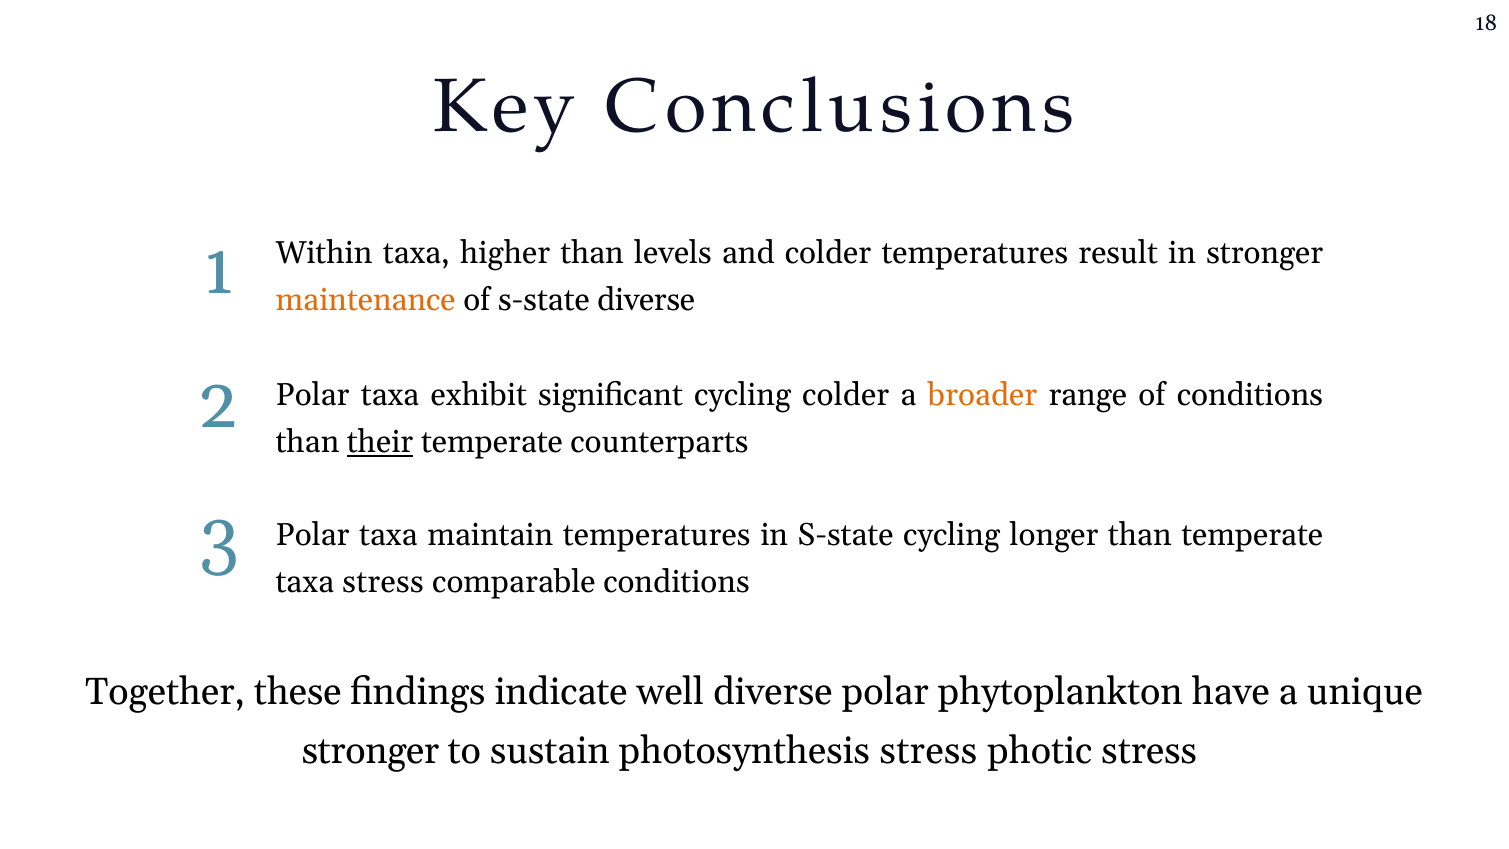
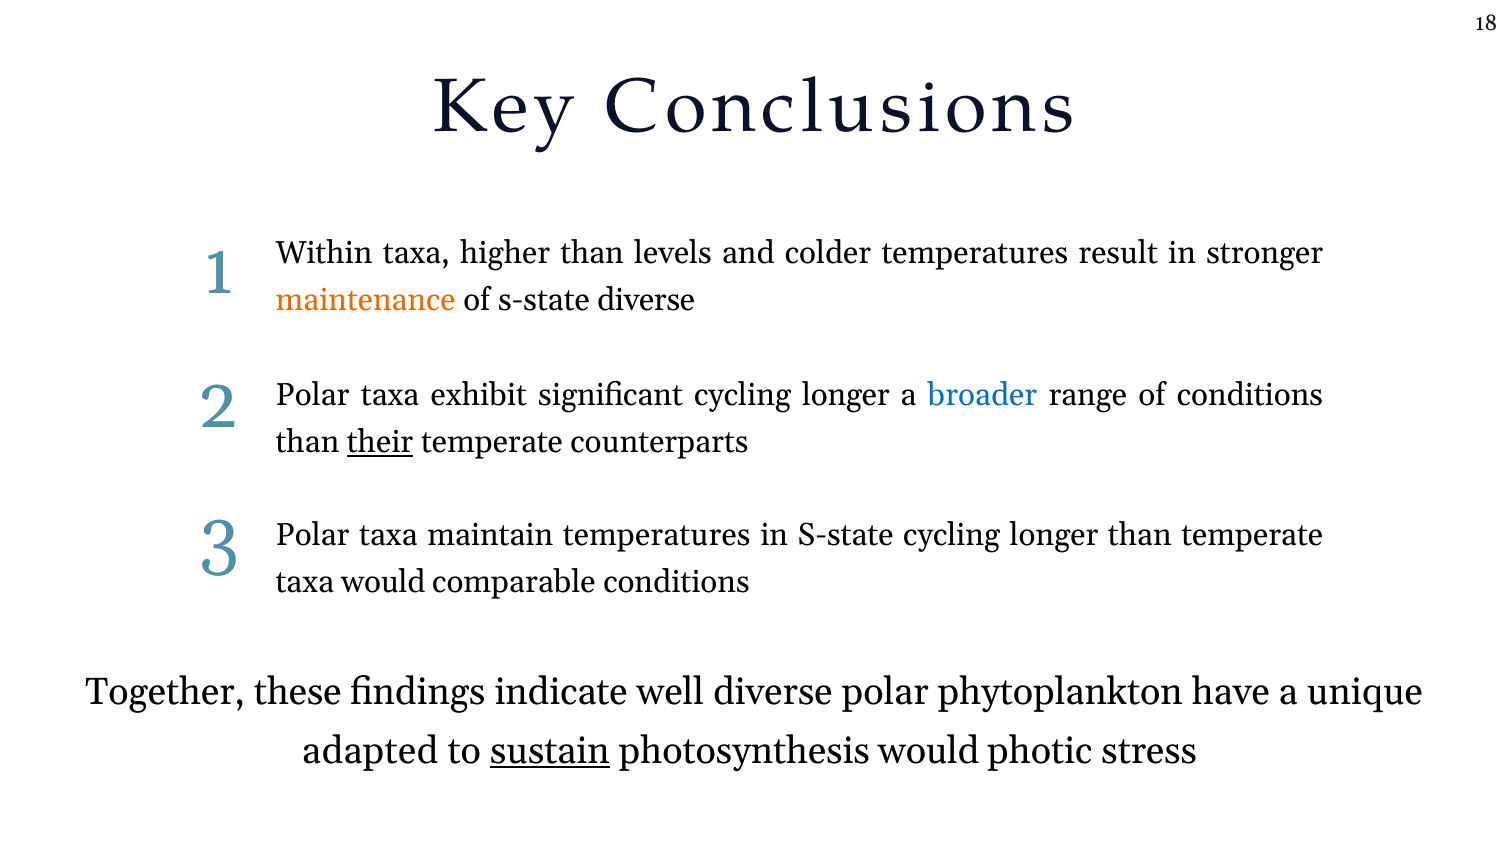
significant cycling colder: colder -> longer (846, 395)
broader colour: orange -> blue (982, 395)
taxa stress: stress -> would (383, 582)
stronger: stronger -> adapted (370, 751)
sustain underline: none -> present (550, 751)
photosynthesis stress: stress -> would (929, 751)
